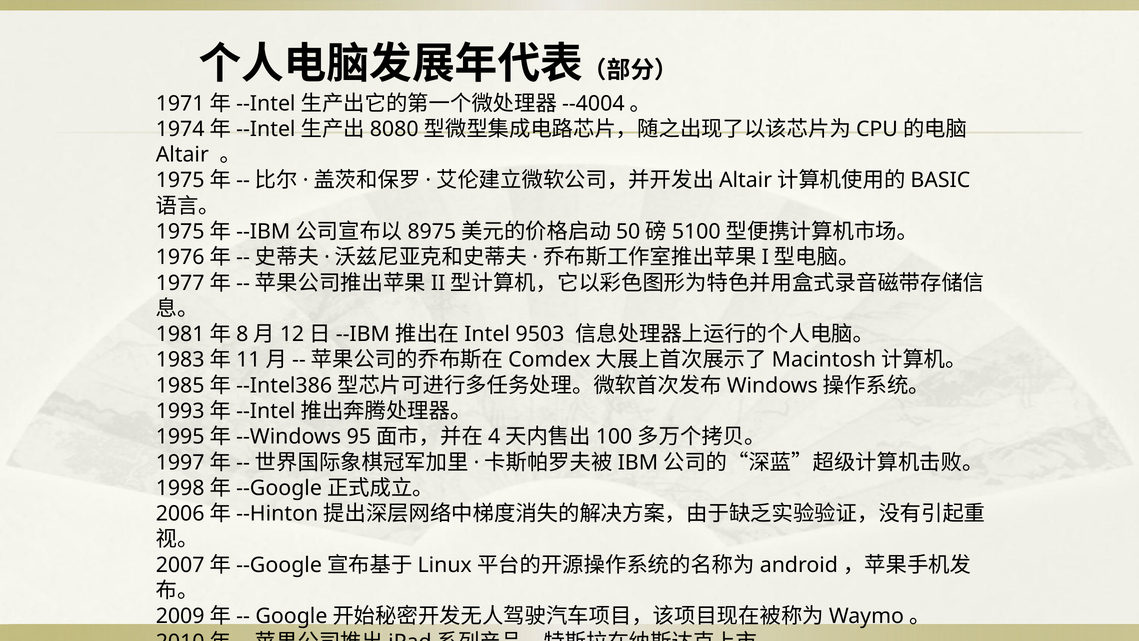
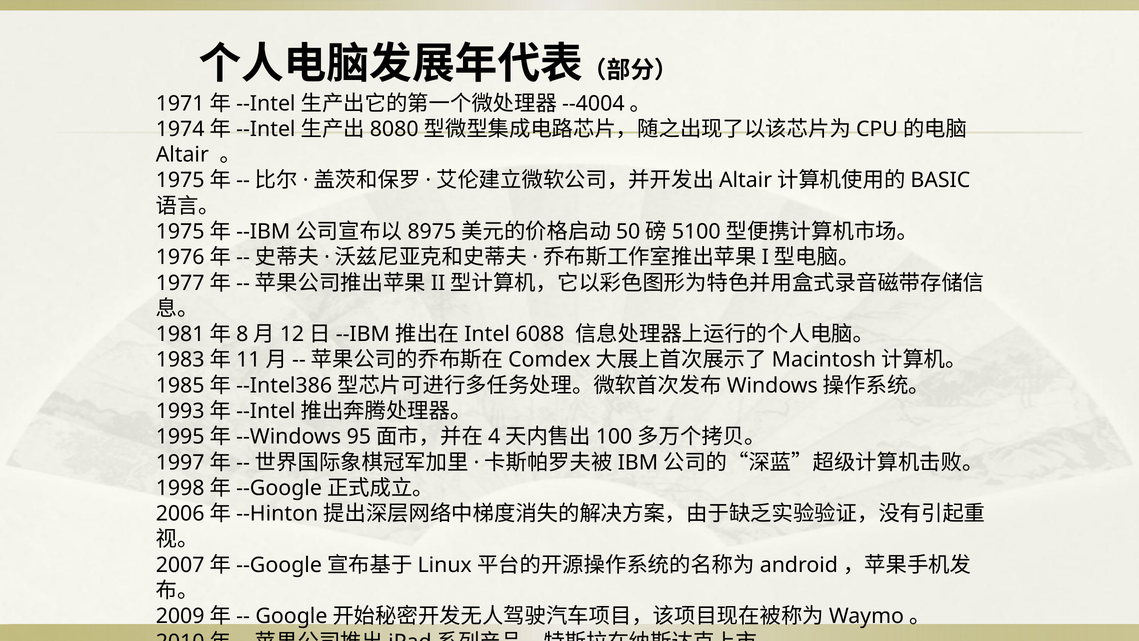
9503: 9503 -> 6088 (540, 334)
